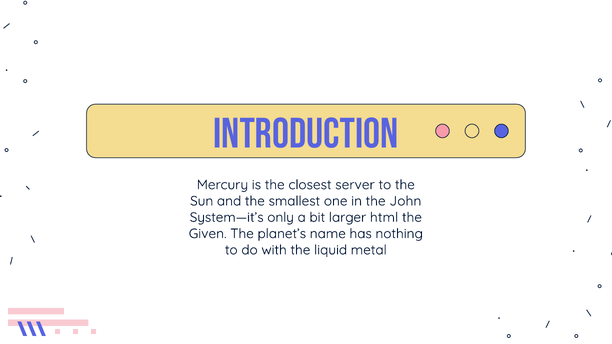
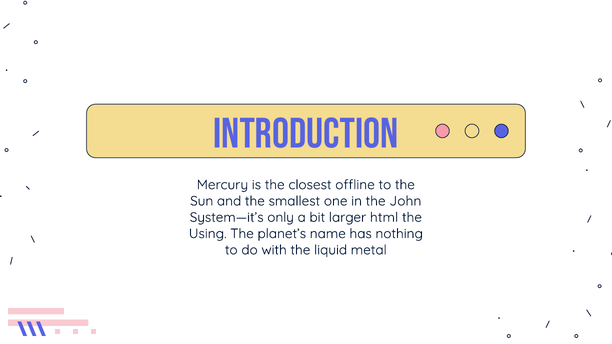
server: server -> offline (355, 185)
Given: Given -> Using (208, 234)
